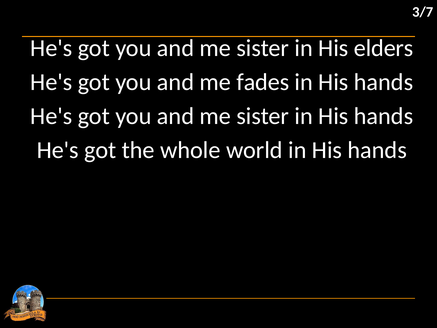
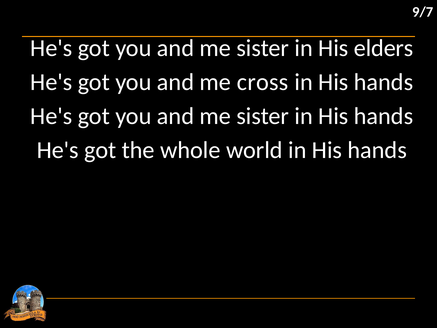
3/7: 3/7 -> 9/7 (423, 12)
fades: fades -> cross (263, 82)
